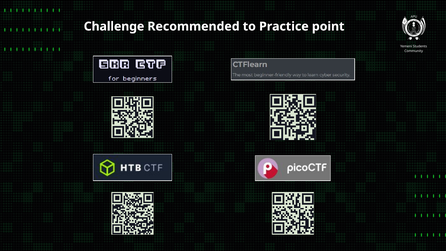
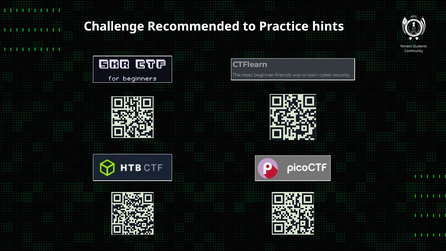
point: point -> hints (328, 26)
